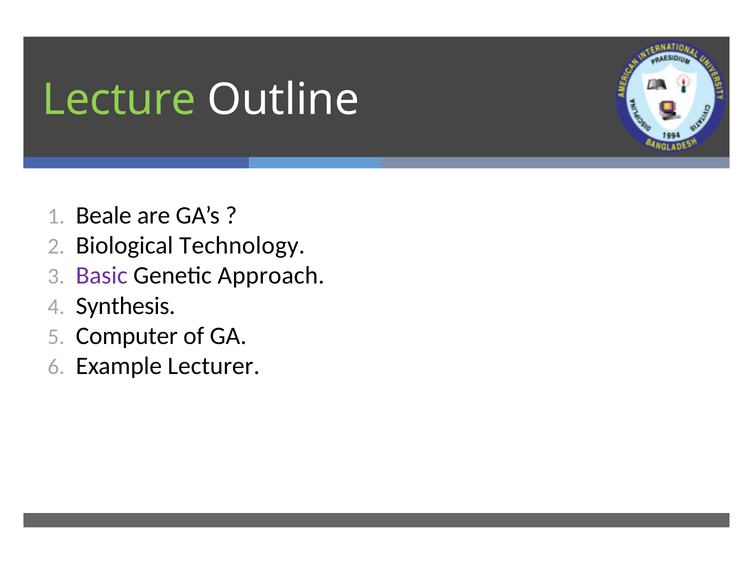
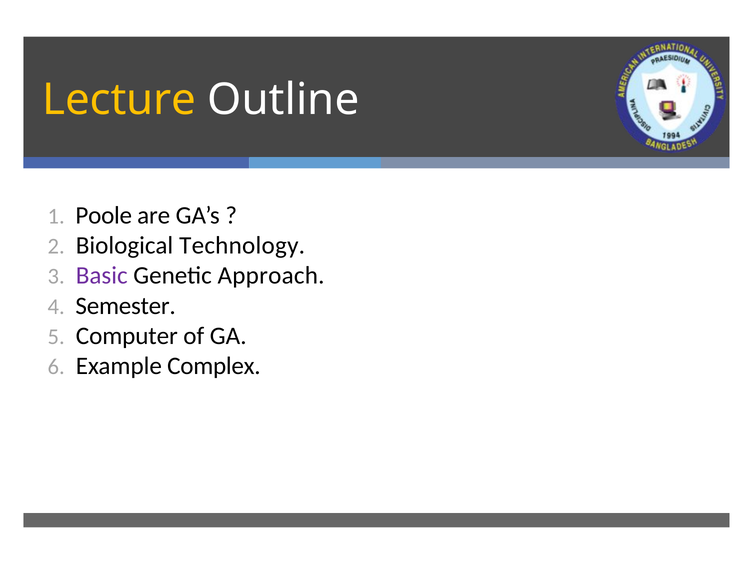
Lecture colour: light green -> yellow (119, 100)
Beale: Beale -> Poole (104, 215)
Synthesis: Synthesis -> Semester (126, 306)
Lecturer: Lecturer -> Complex (214, 366)
